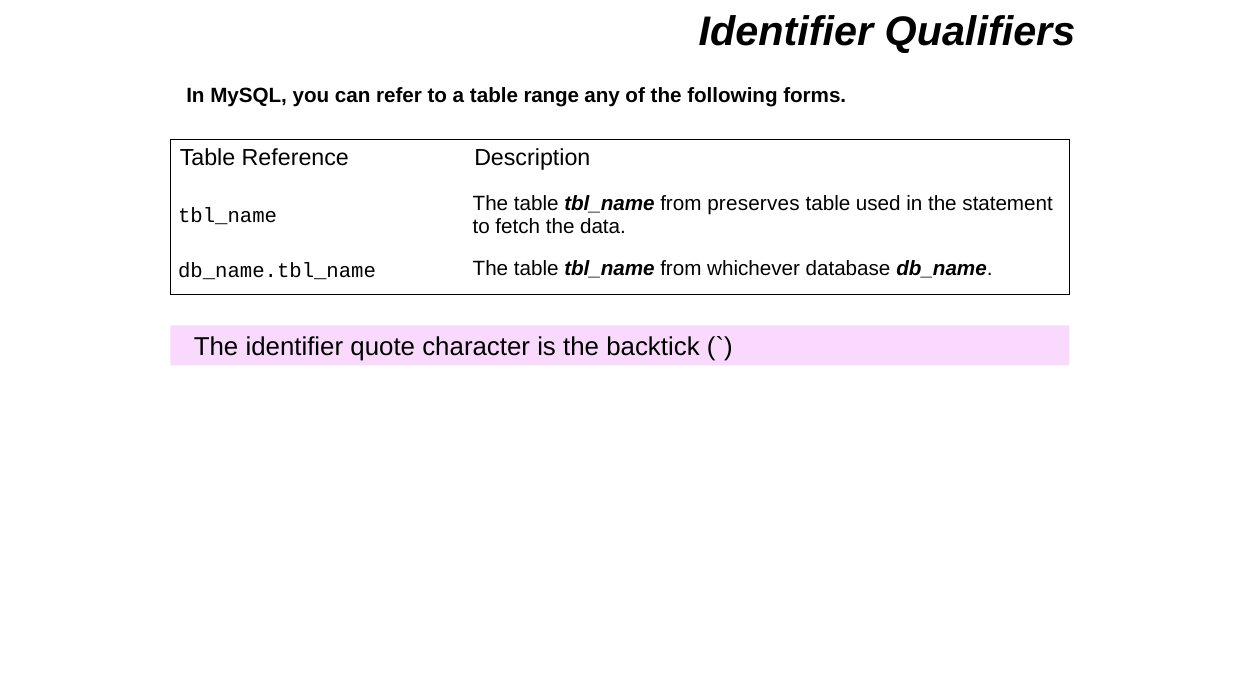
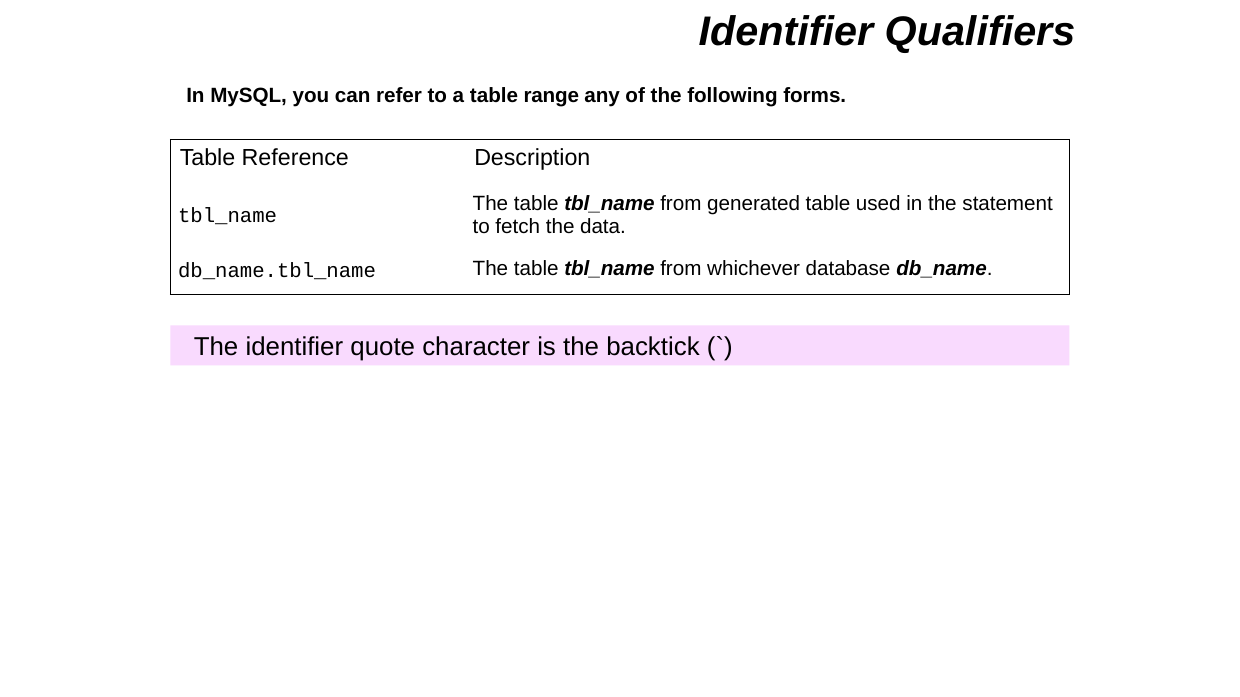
preserves: preserves -> generated (754, 204)
